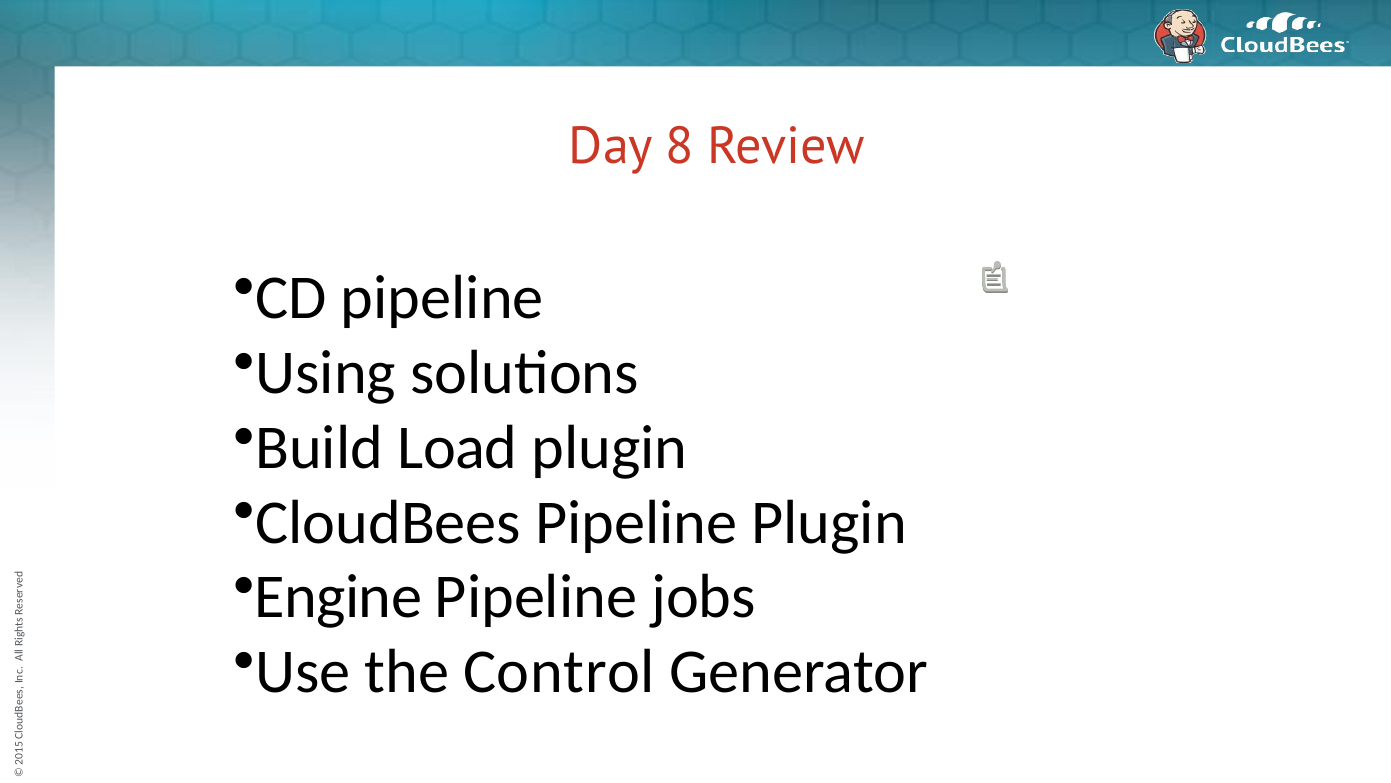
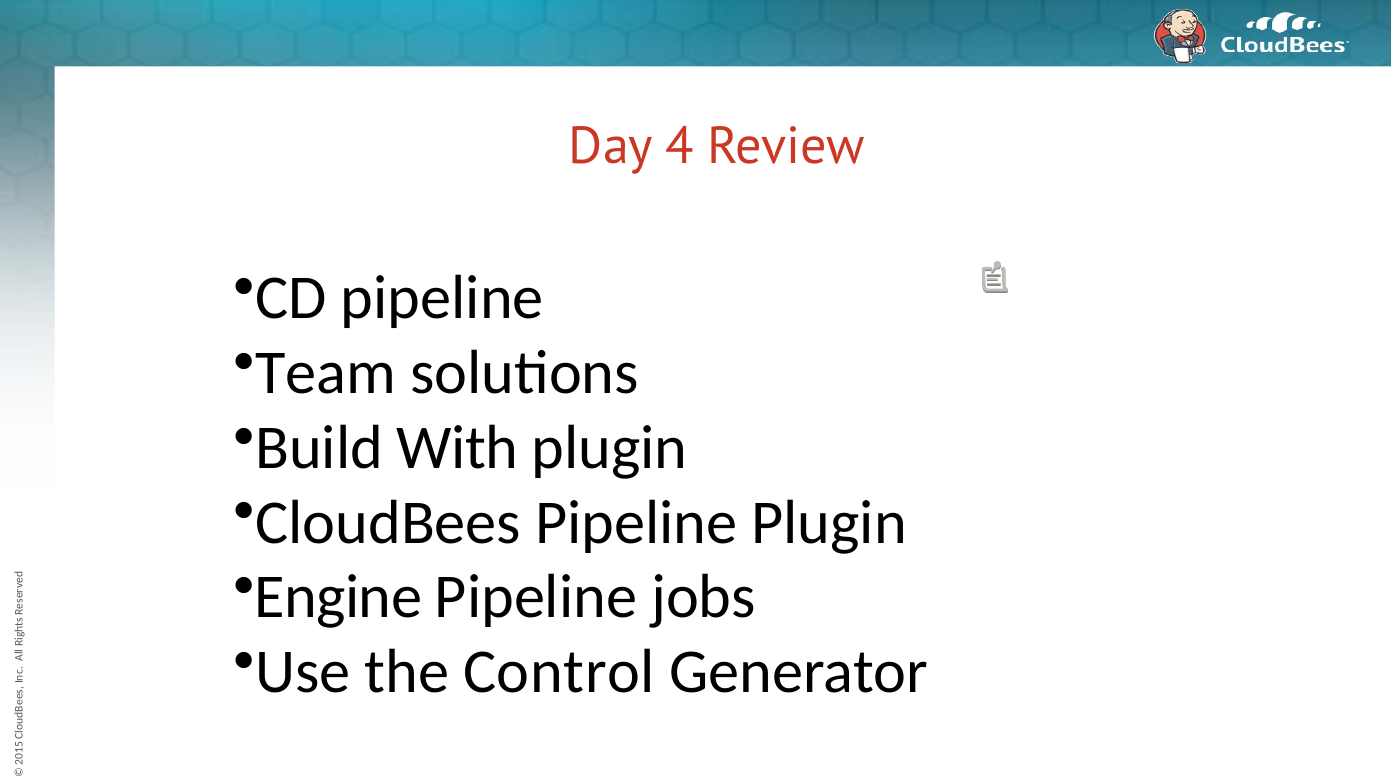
8: 8 -> 4 (679, 146)
Using: Using -> Team (326, 373)
Load: Load -> With (458, 447)
